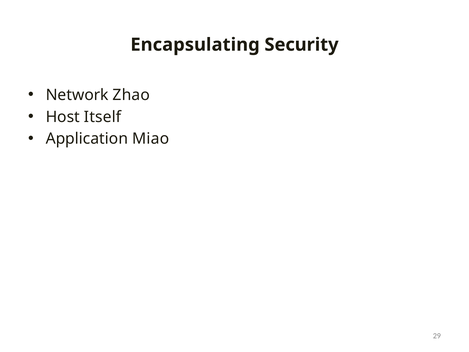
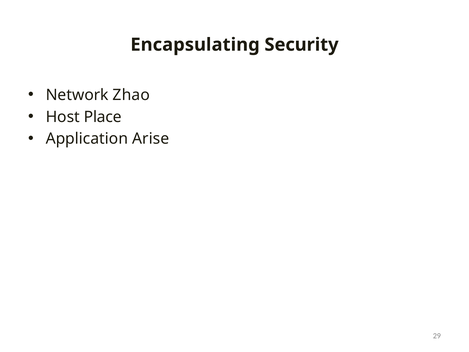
Itself: Itself -> Place (103, 117)
Miao: Miao -> Arise (151, 139)
